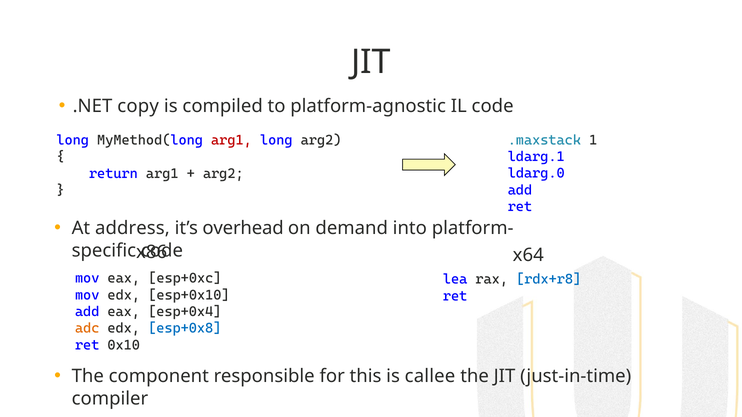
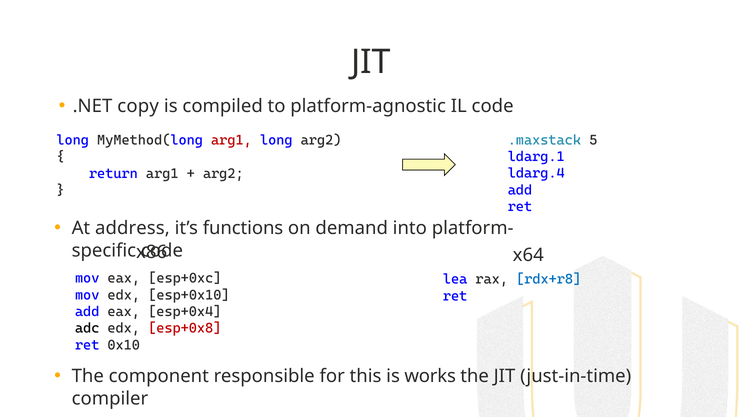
1: 1 -> 5 (593, 140)
ldarg.0: ldarg.0 -> ldarg.4 (536, 173)
overhead: overhead -> functions (243, 228)
adc colour: orange -> black (87, 329)
esp+0x8 colour: blue -> red (185, 329)
callee: callee -> works (430, 377)
